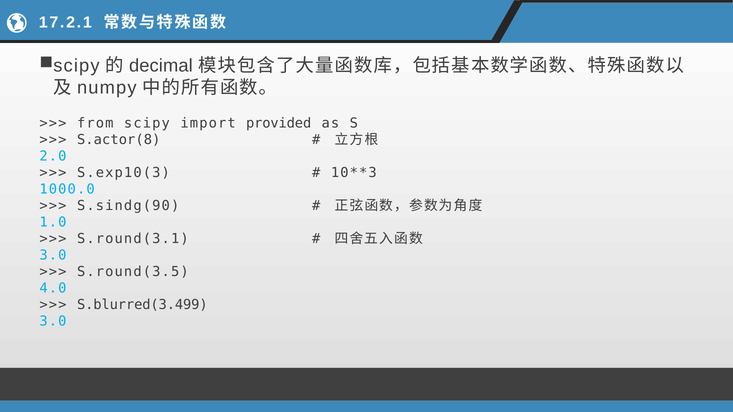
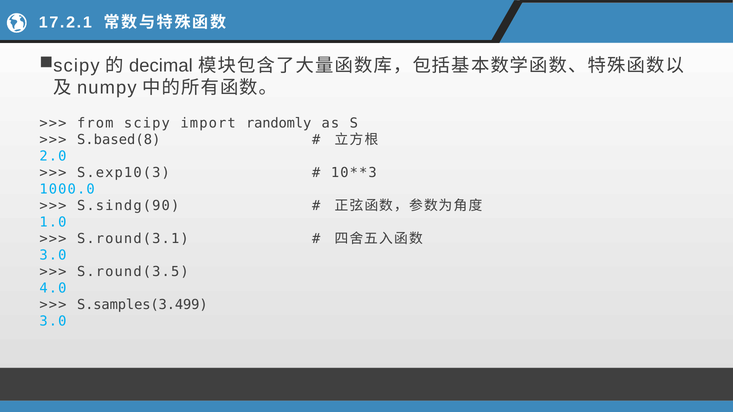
provided: provided -> randomly (279, 123)
S.actor(8: S.actor(8 -> S.based(8 (119, 140)
S.blurred(3.499: S.blurred(3.499 -> S.samples(3.499 (142, 305)
